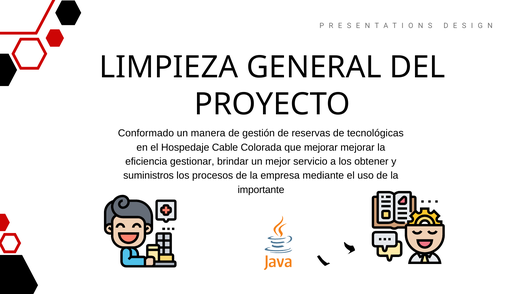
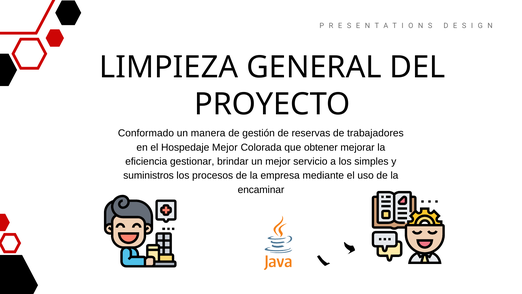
tecnológicas: tecnológicas -> trabajadores (375, 133)
Hospedaje Cable: Cable -> Mejor (225, 147)
que mejorar: mejorar -> obtener (321, 147)
obtener: obtener -> simples (371, 161)
importante: importante -> encaminar (261, 190)
